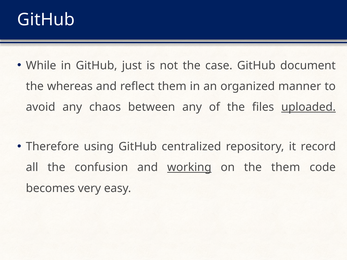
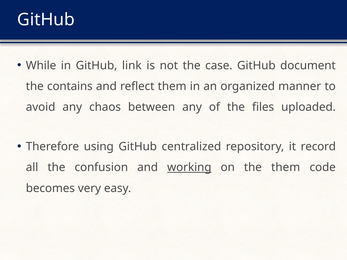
just: just -> link (132, 66)
whereas: whereas -> contains (70, 86)
uploaded underline: present -> none (308, 107)
